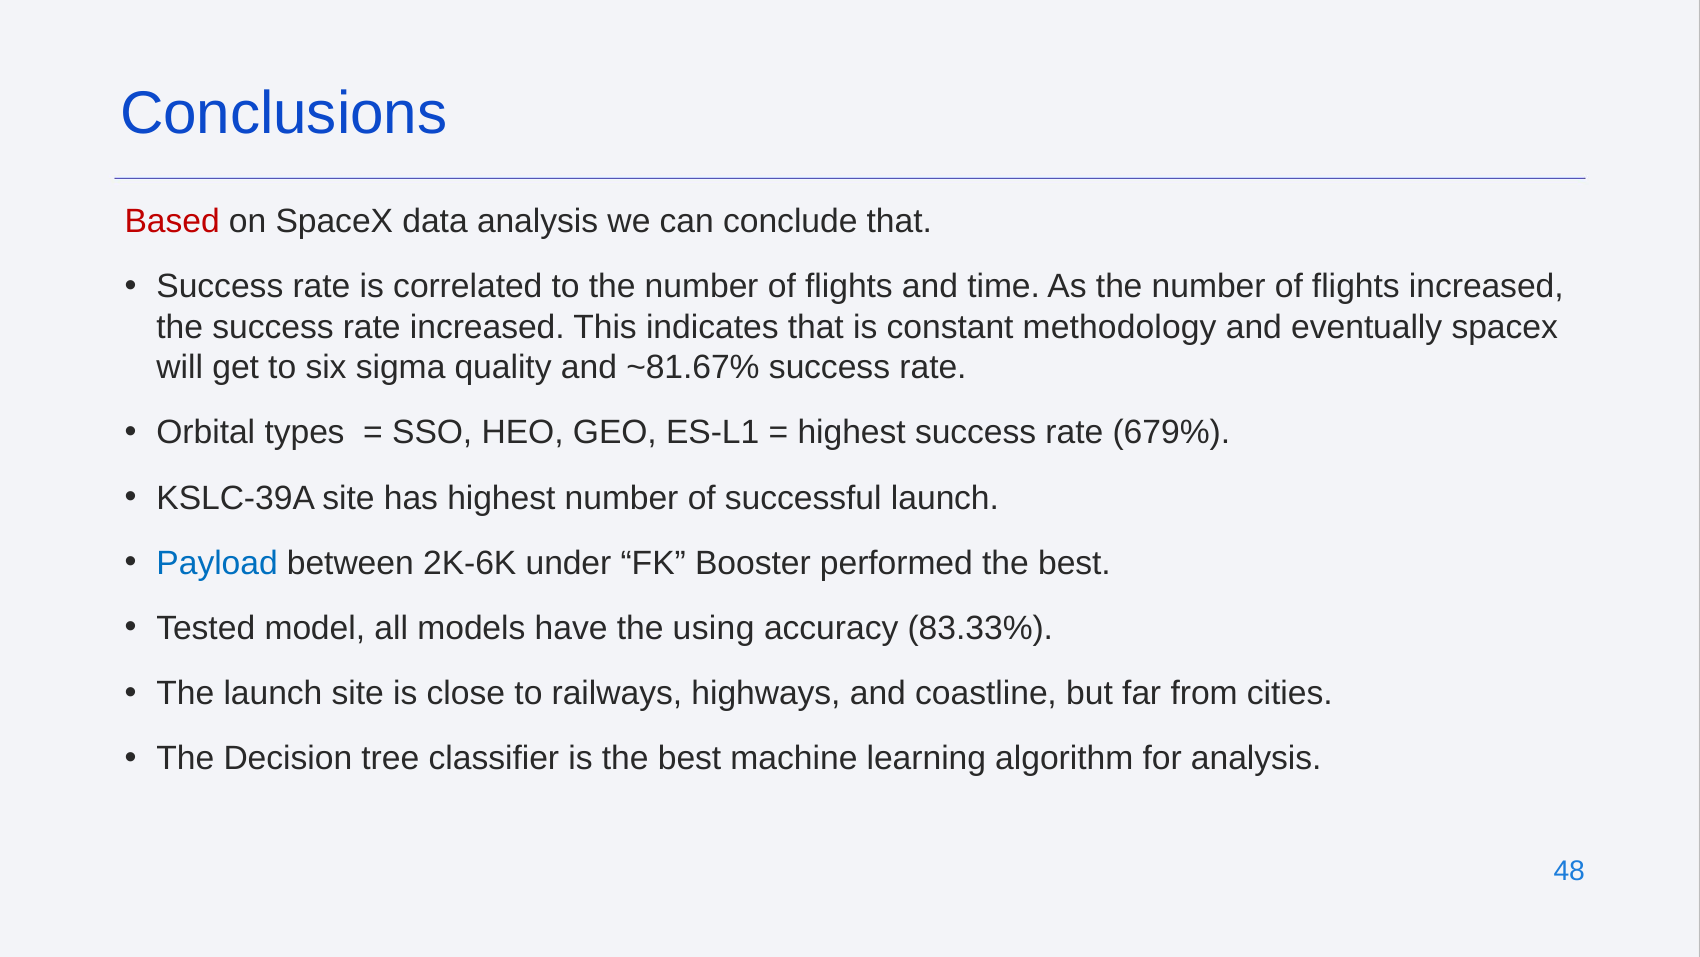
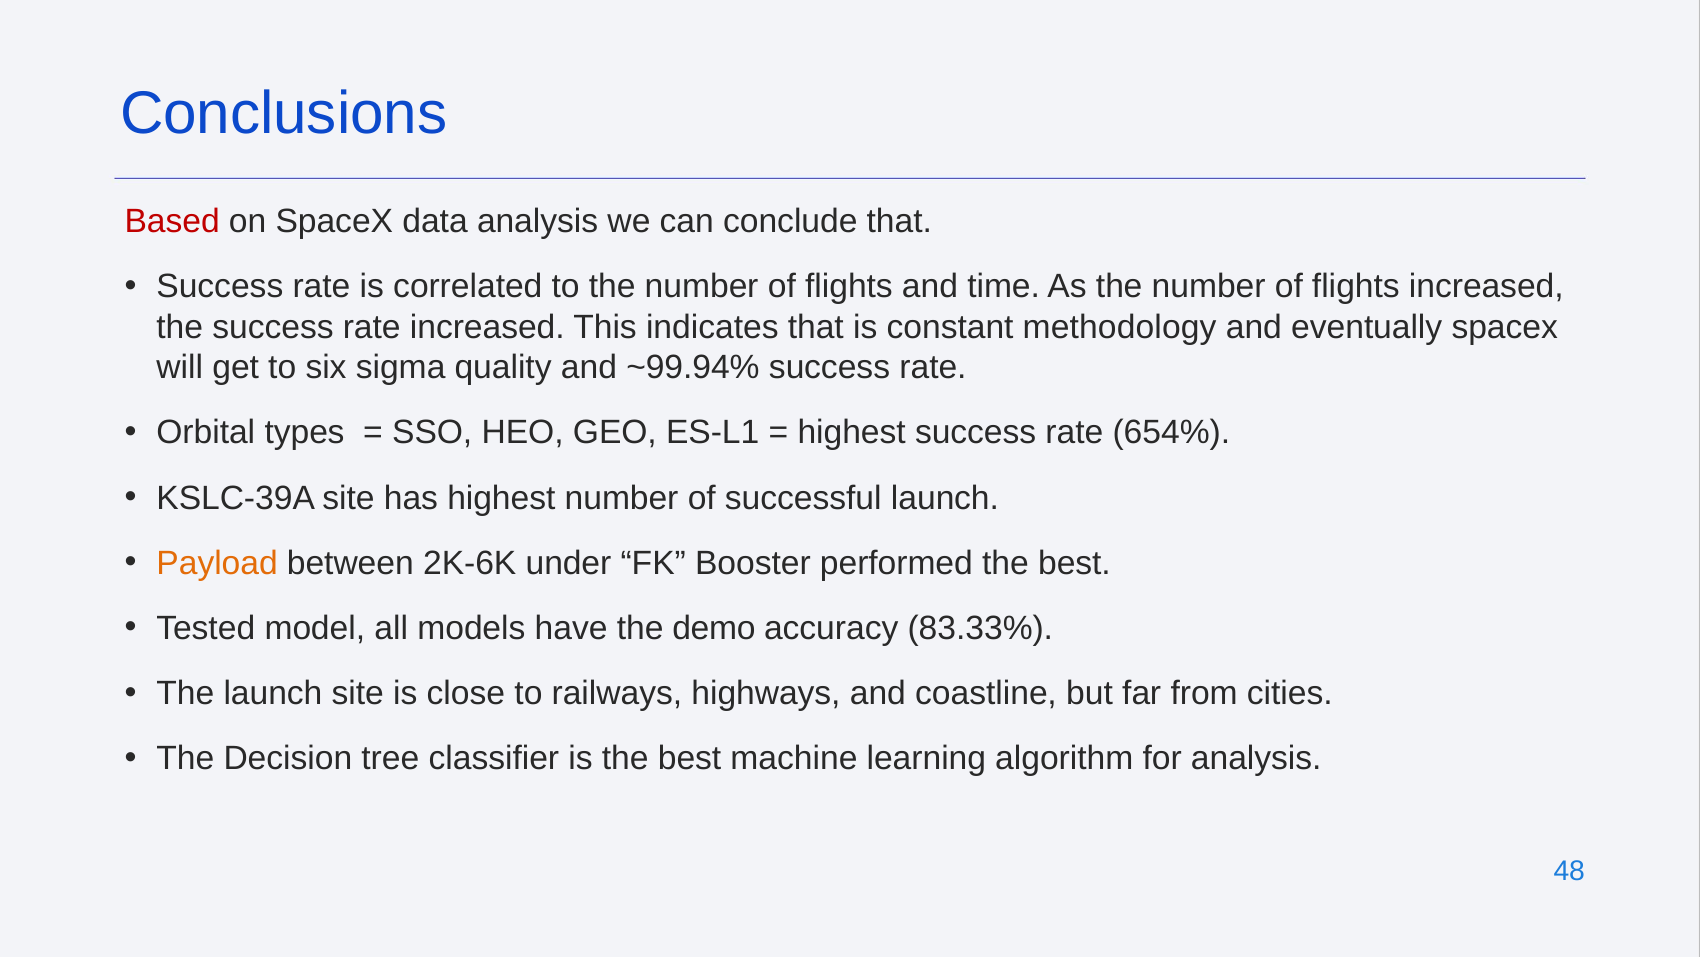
~81.67%: ~81.67% -> ~99.94% (693, 367)
679%: 679% -> 654% (1171, 432)
Payload colour: blue -> orange (217, 563)
using: using -> demo (714, 628)
